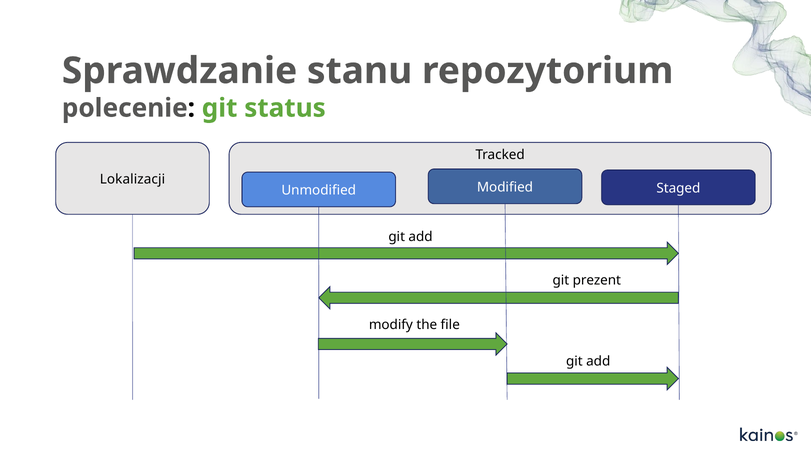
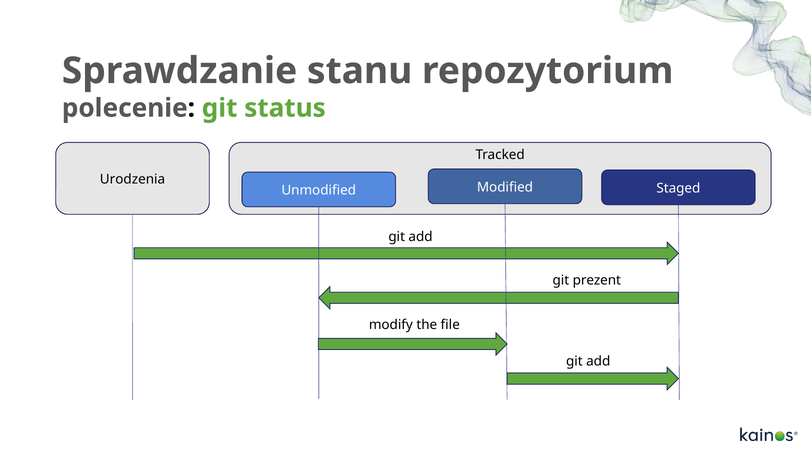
Lokalizacji: Lokalizacji -> Urodzenia (132, 179)
